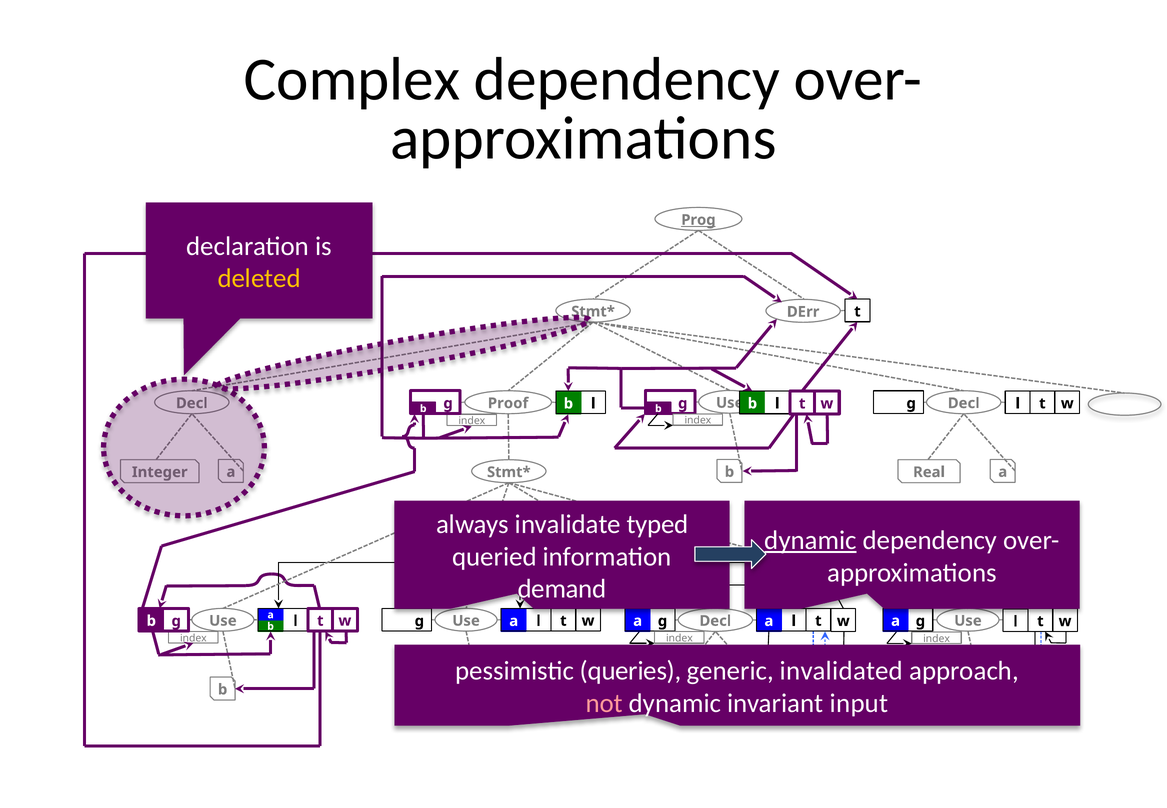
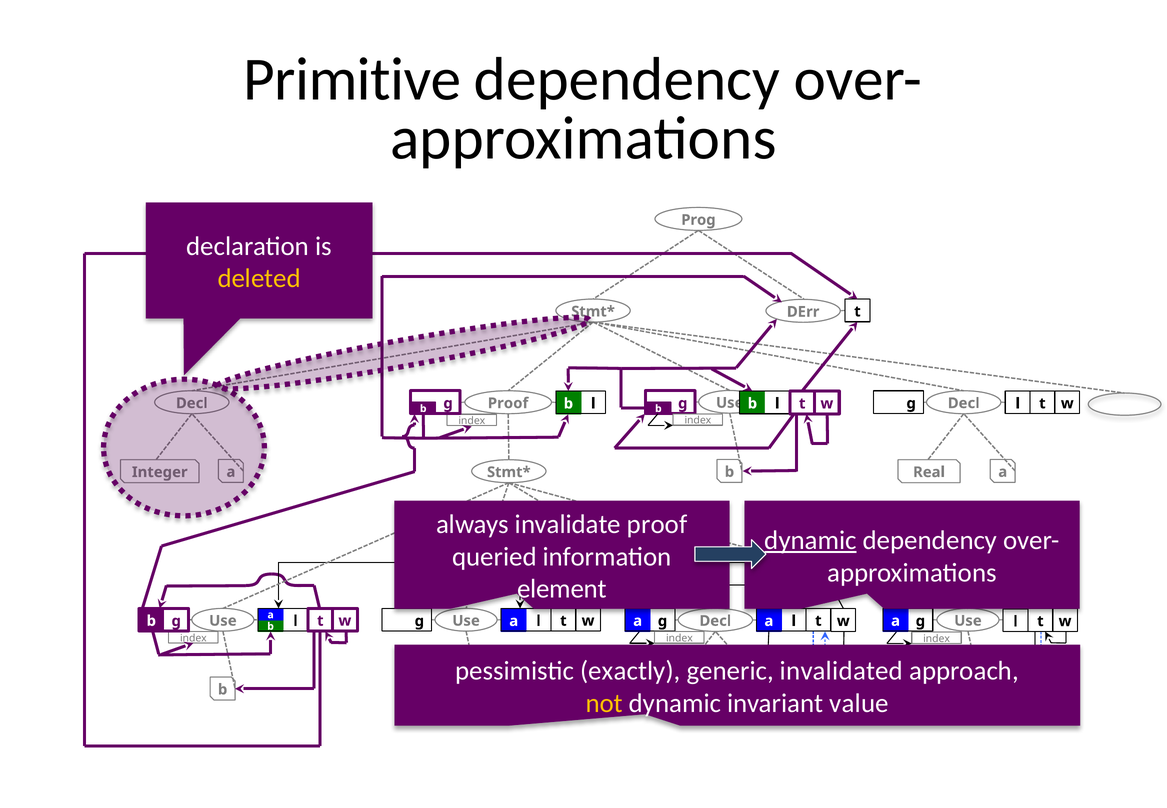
Complex: Complex -> Primitive (352, 79)
Prog underline: present -> none (698, 220)
invalidate typed: typed -> proof (657, 524)
demand: demand -> element (562, 589)
queries: queries -> exactly (630, 671)
not colour: pink -> yellow (604, 703)
input: input -> value (859, 703)
